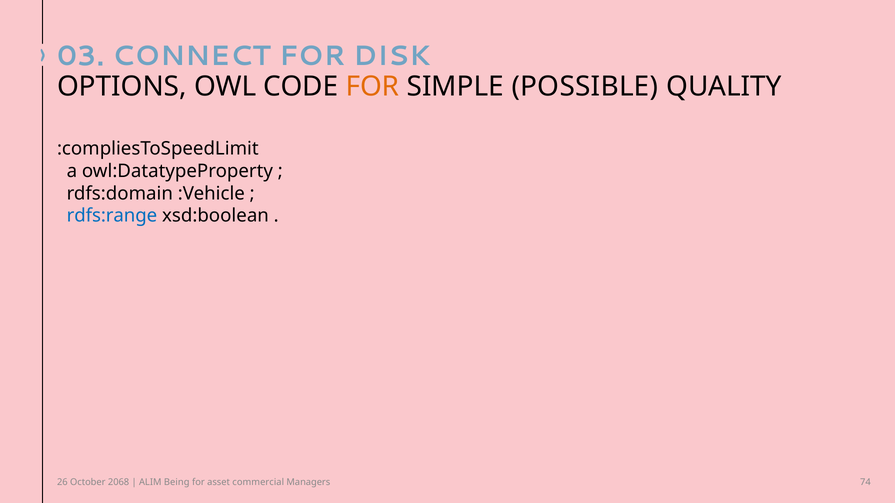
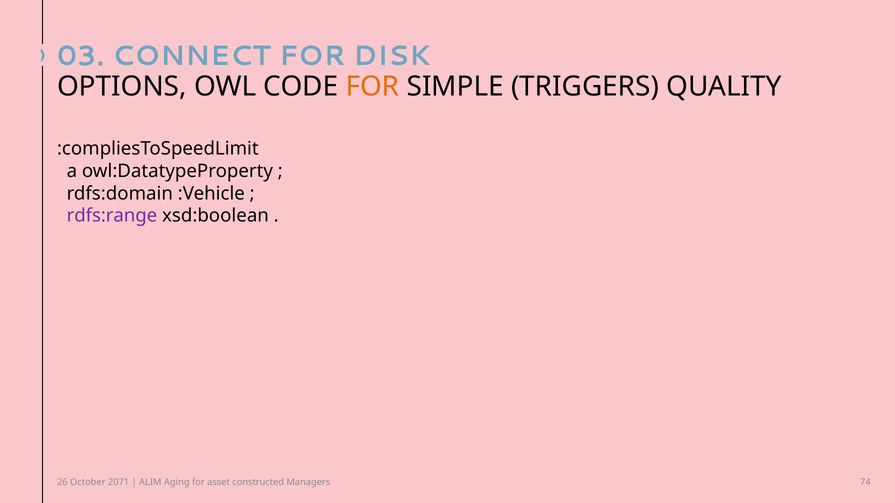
POSSIBLE: POSSIBLE -> TRIGGERS (585, 87)
rdfs:range colour: blue -> purple (112, 216)
2068: 2068 -> 2071 (119, 482)
Being: Being -> Aging (177, 482)
commercial: commercial -> constructed (258, 482)
